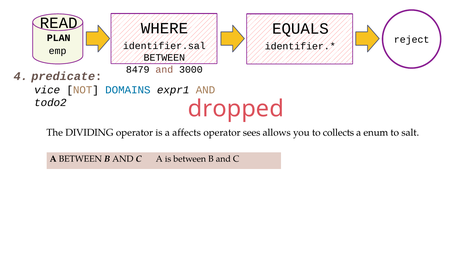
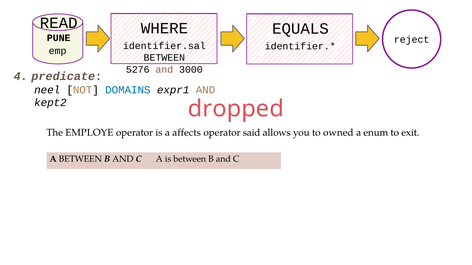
PLAN: PLAN -> PUNE (59, 38)
8479: 8479 -> 5276 (138, 70)
vice: vice -> neel (47, 90)
todo2: todo2 -> kept2 (50, 103)
DIVIDING: DIVIDING -> EMPLOYE (89, 133)
sees: sees -> said (252, 133)
collects: collects -> owned (338, 133)
salt: salt -> exit (410, 133)
